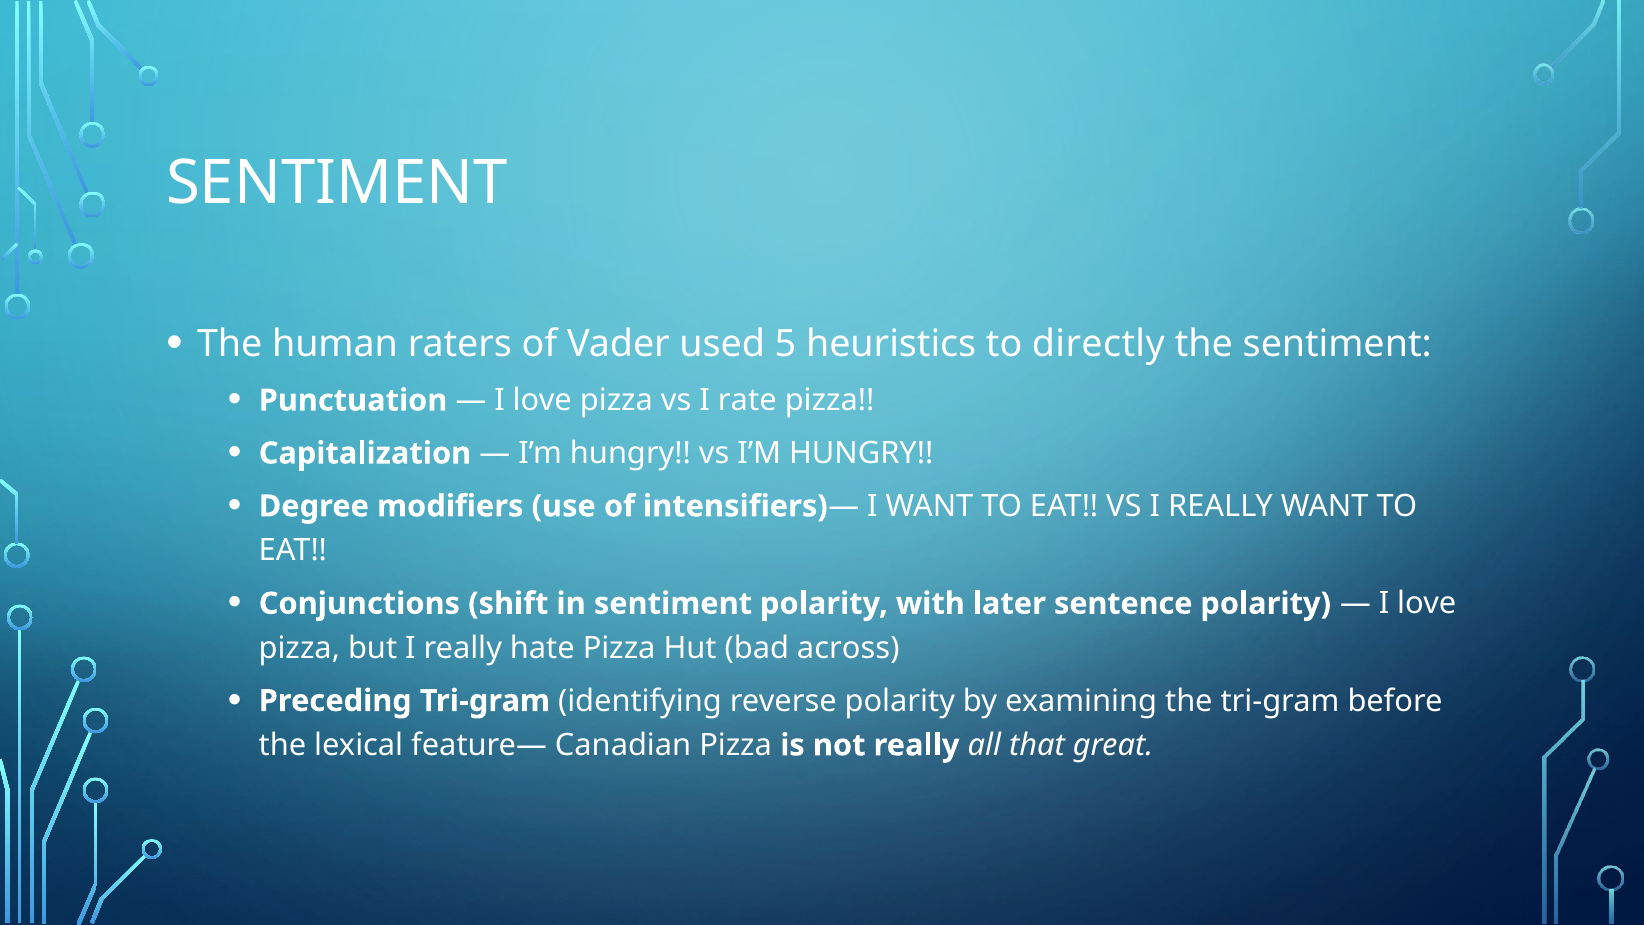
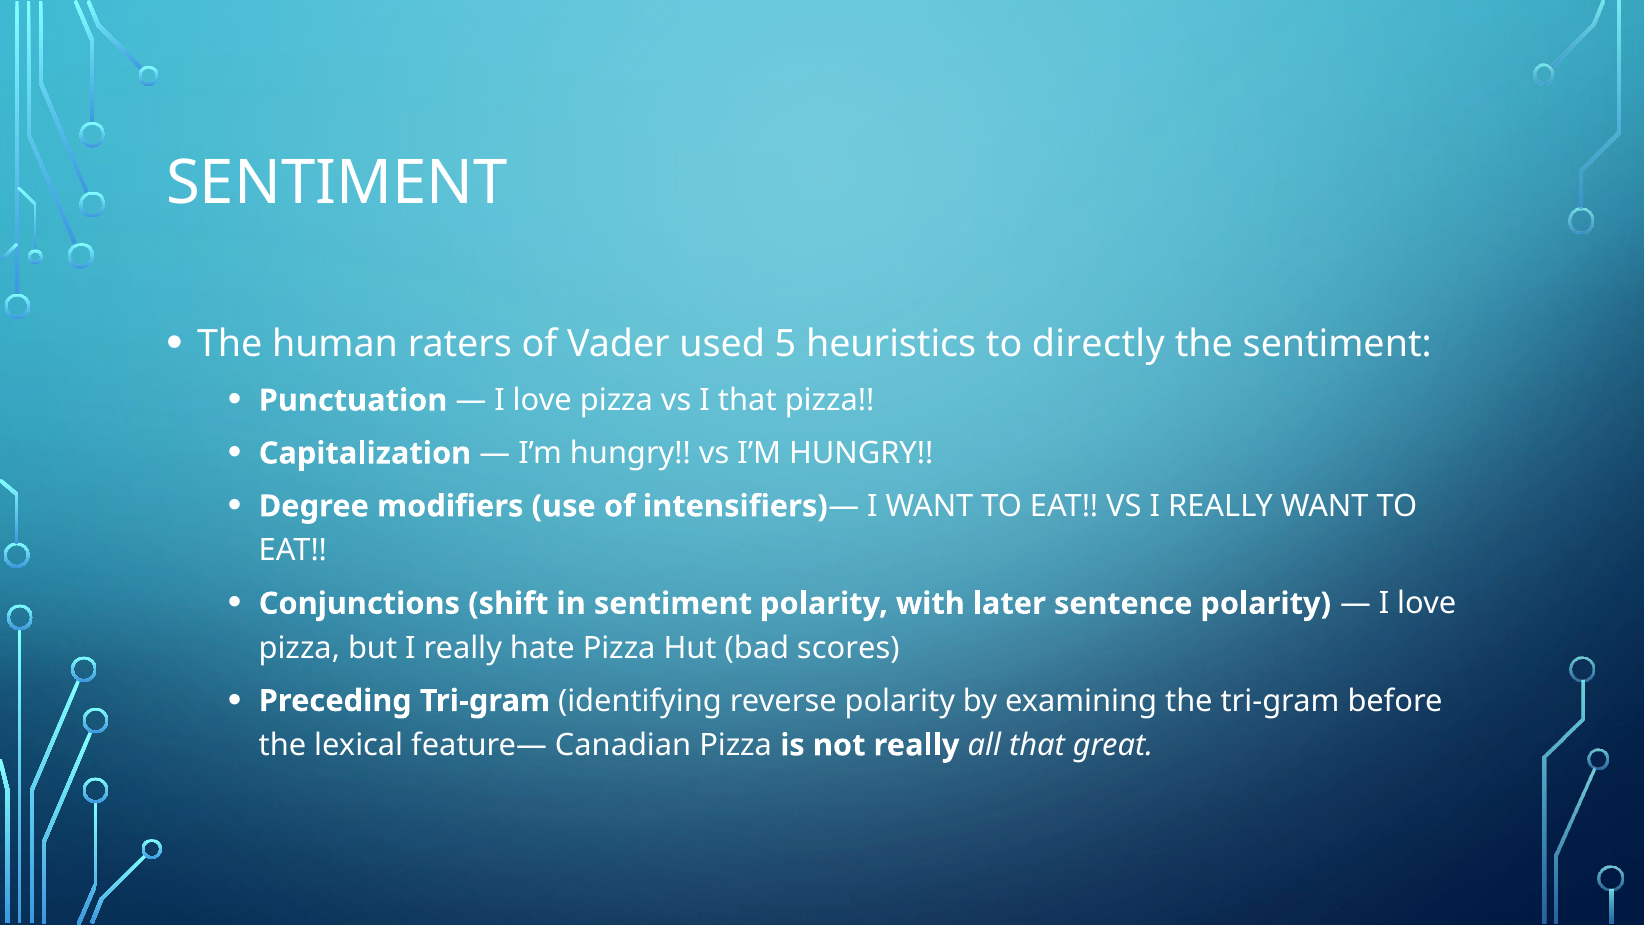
I rate: rate -> that (747, 400)
across: across -> scores (848, 648)
